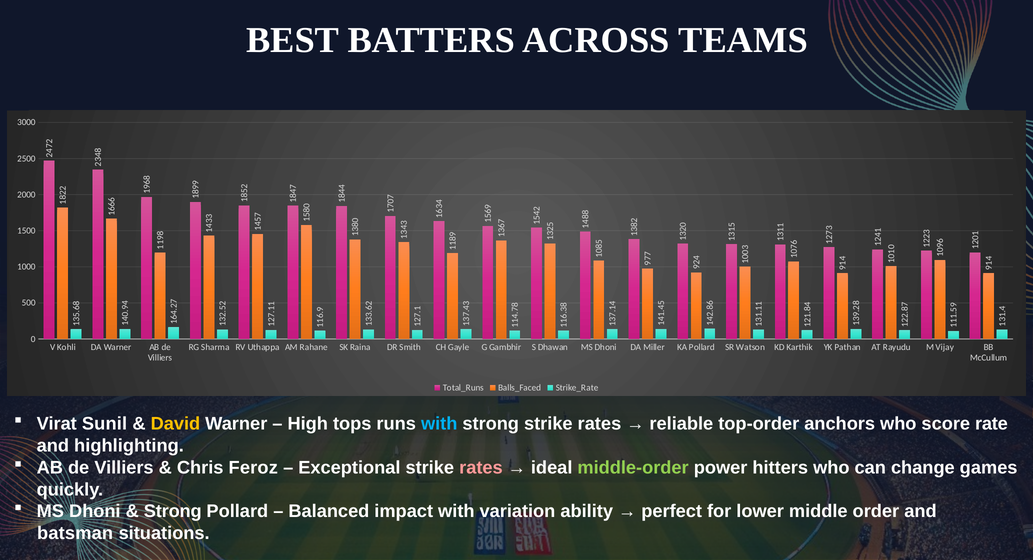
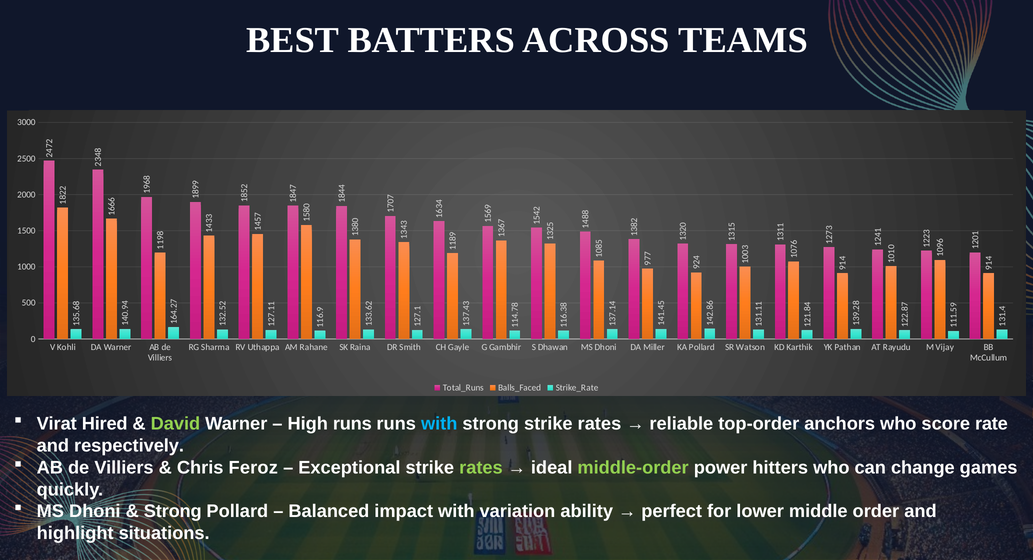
Sunil: Sunil -> Hired (105, 423)
David colour: yellow -> light green (175, 423)
High tops: tops -> runs (352, 423)
highlighting: highlighting -> respectively (129, 445)
rates colour: pink -> light green (481, 467)
batsman: batsman -> highlight (75, 533)
